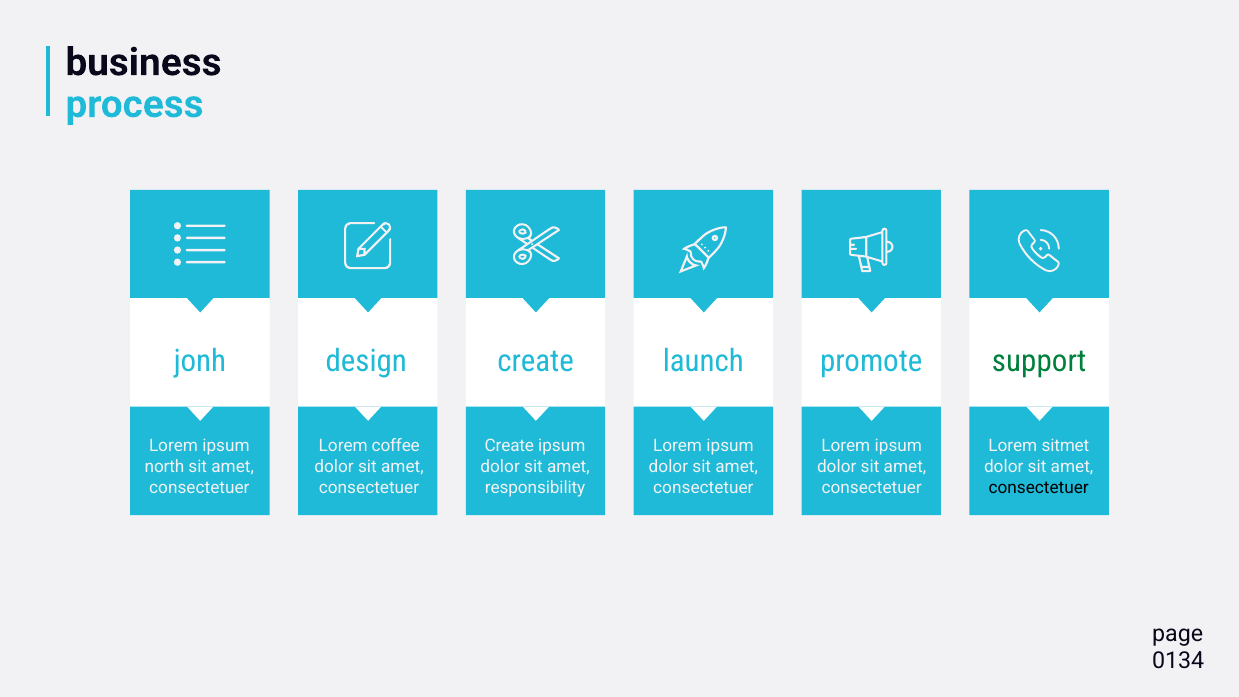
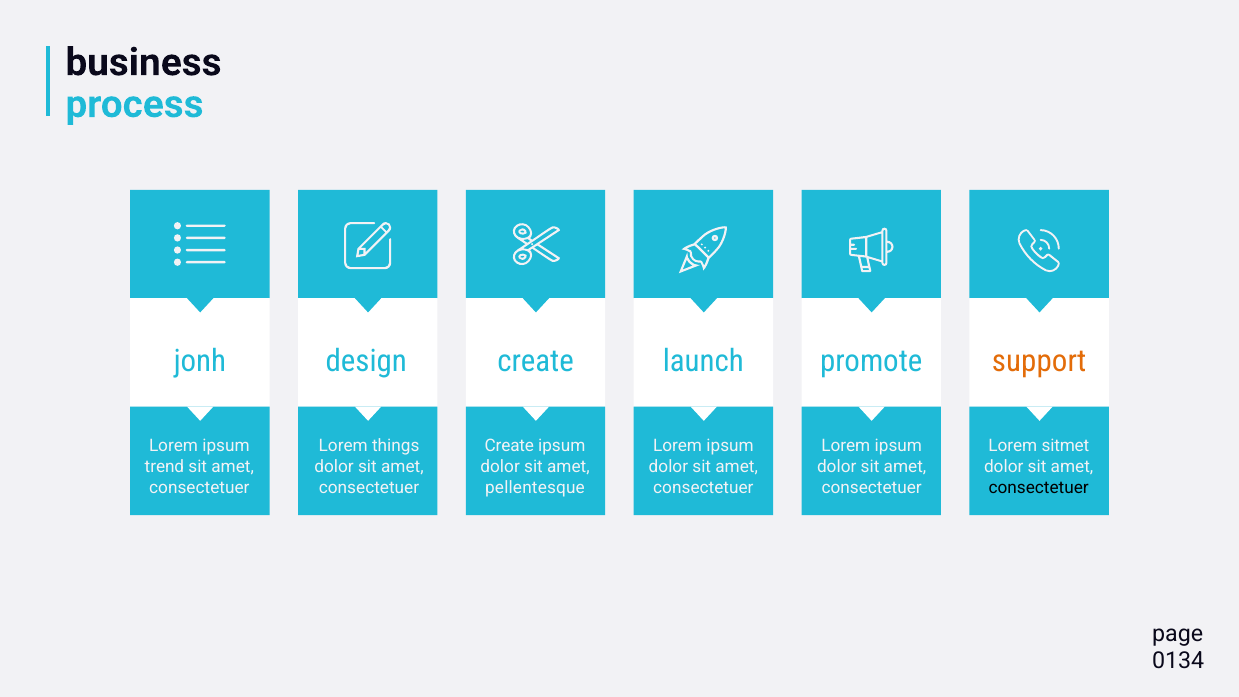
support colour: green -> orange (1039, 361)
coffee: coffee -> things (396, 446)
north: north -> trend (164, 467)
responsibility: responsibility -> pellentesque (535, 487)
